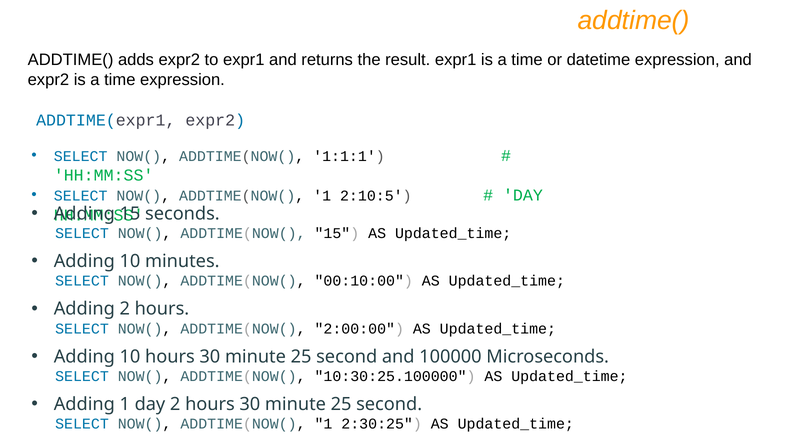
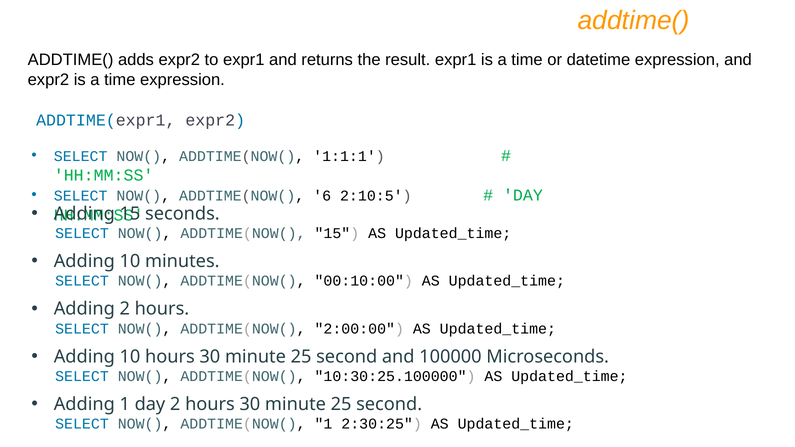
1: 1 -> 6 (322, 196)
